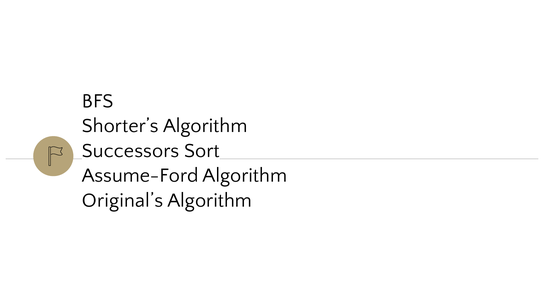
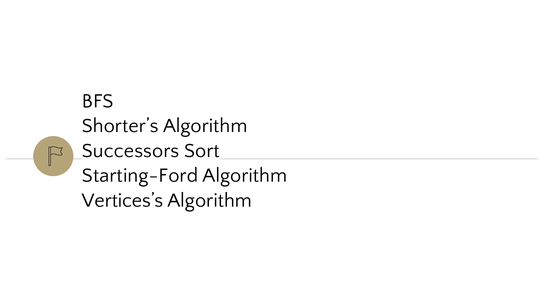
Assume-Ford: Assume-Ford -> Starting-Ford (140, 176)
Original’s: Original’s -> Vertices’s (123, 201)
